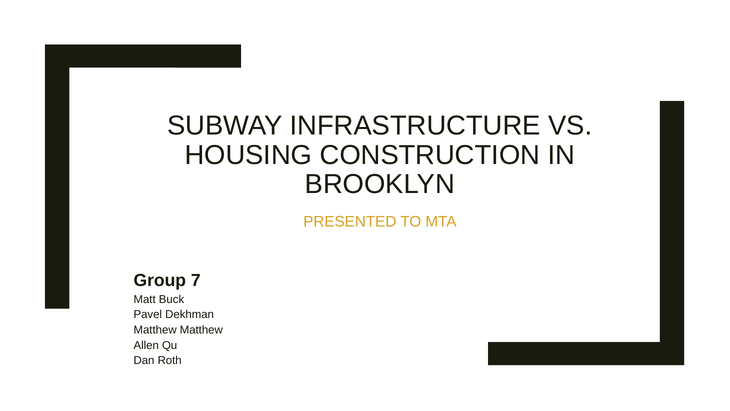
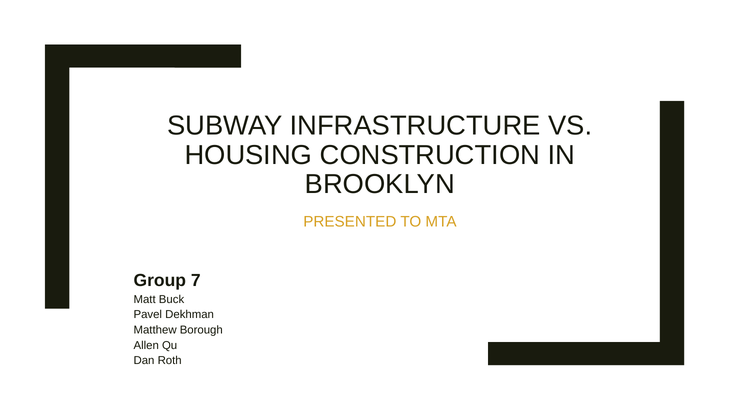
Matthew Matthew: Matthew -> Borough (201, 330)
